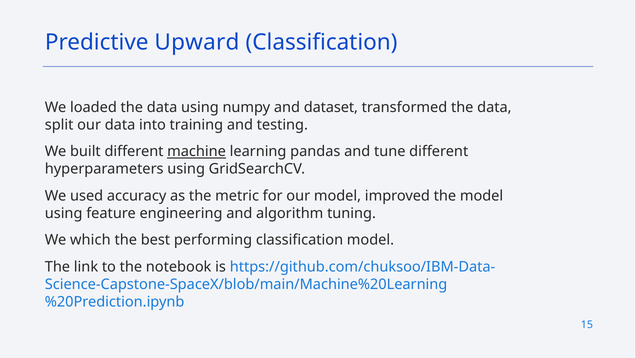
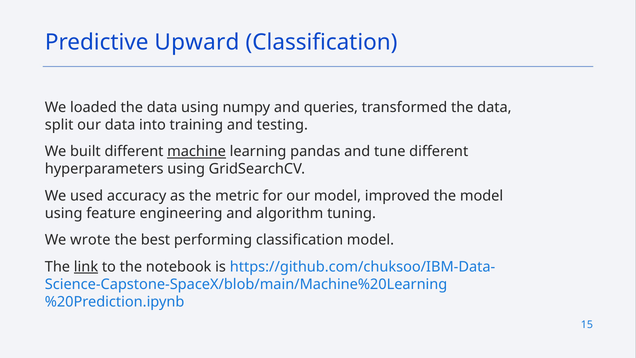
dataset: dataset -> queries (331, 107)
which: which -> wrote (90, 240)
link underline: none -> present (86, 267)
